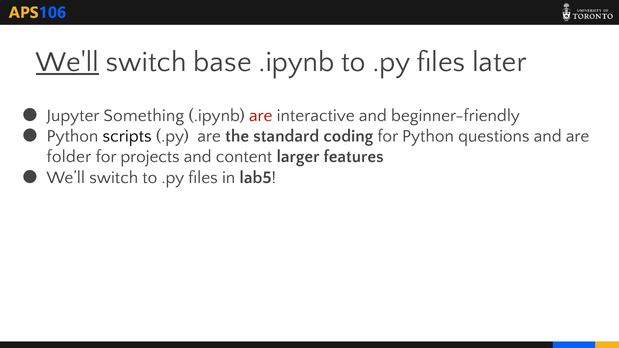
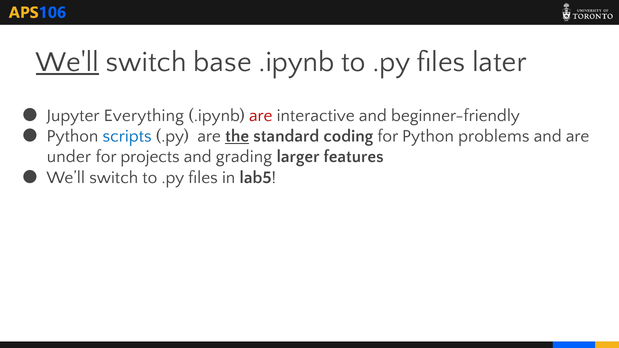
Something: Something -> Everything (144, 116)
scripts colour: black -> blue (127, 136)
the underline: none -> present (237, 136)
questions: questions -> problems (494, 136)
folder: folder -> under (69, 157)
content: content -> grading (244, 157)
